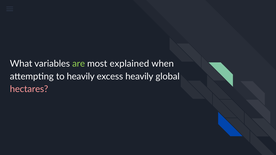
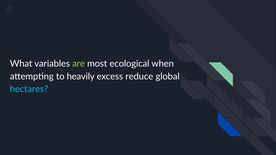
explained: explained -> ecological (129, 64)
excess heavily: heavily -> reduce (139, 77)
hectares colour: pink -> light blue (29, 89)
